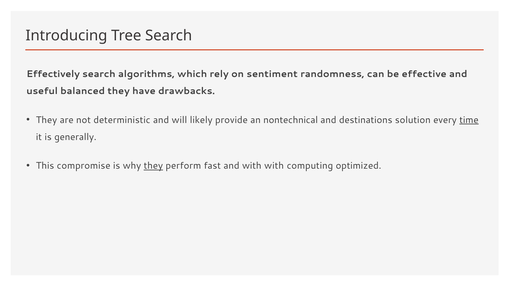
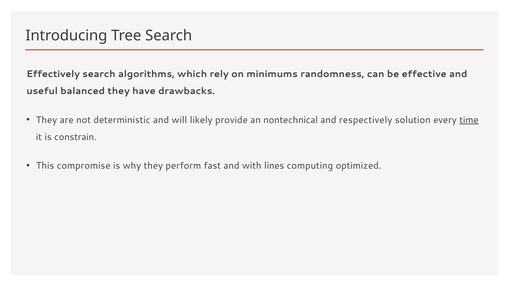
sentiment: sentiment -> minimums (272, 74)
destinations: destinations -> respectively (366, 120)
generally: generally -> constrain (75, 137)
they underline: present -> none (153, 166)
with with: with -> lines (274, 166)
